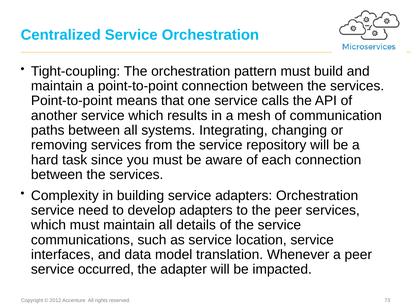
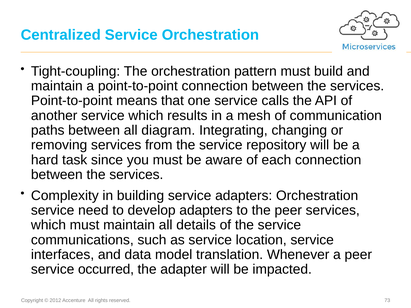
systems: systems -> diagram (168, 130)
